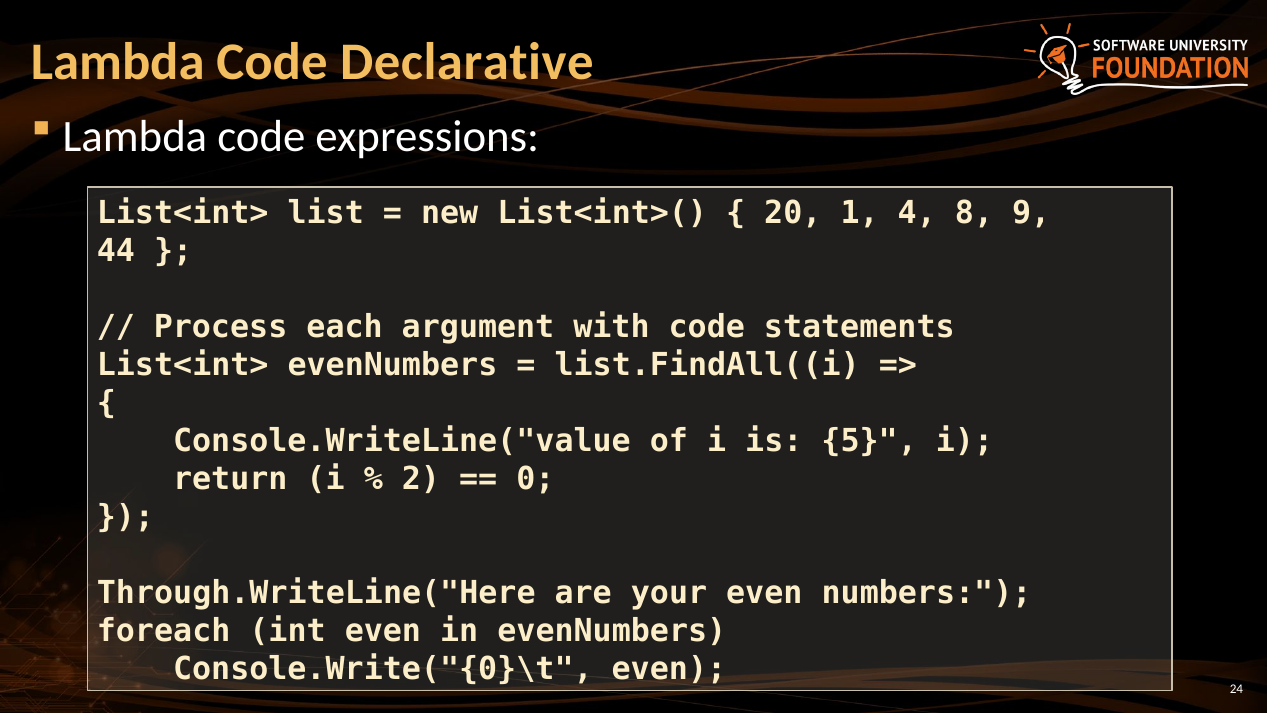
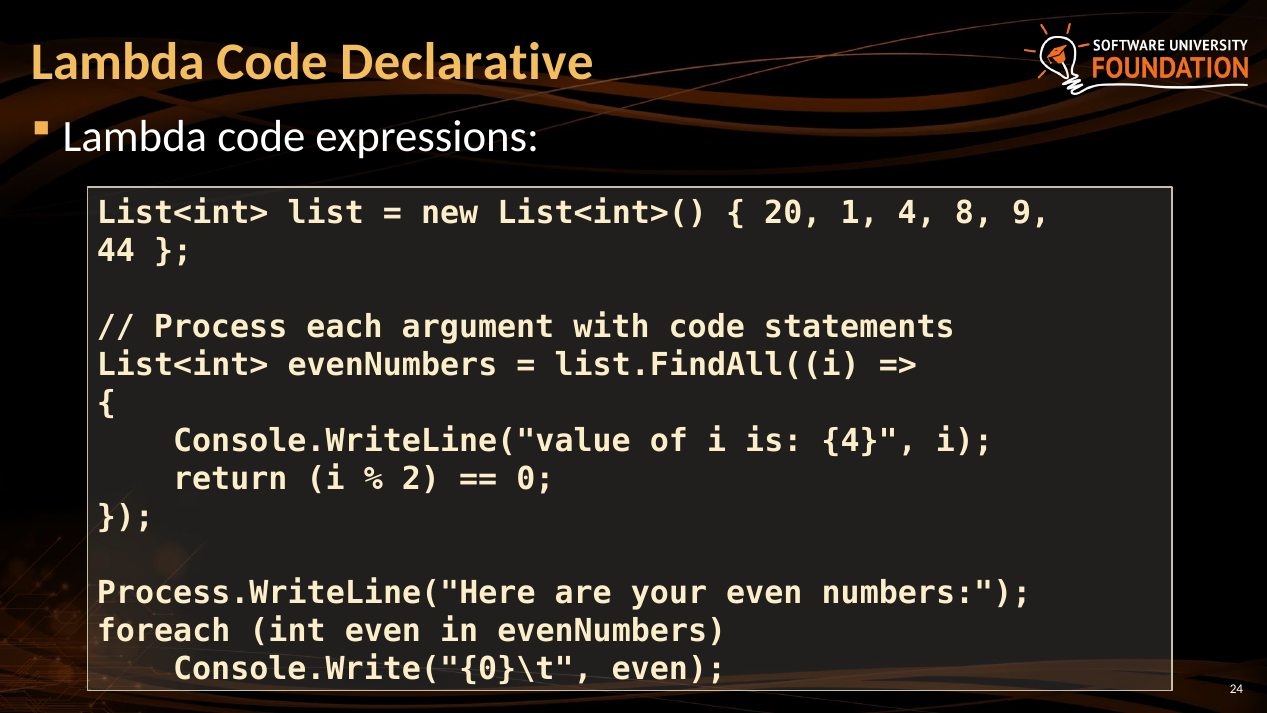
is 5: 5 -> 4 (869, 441)
Through.WriteLine("Here: Through.WriteLine("Here -> Process.WriteLine("Here (316, 593)
